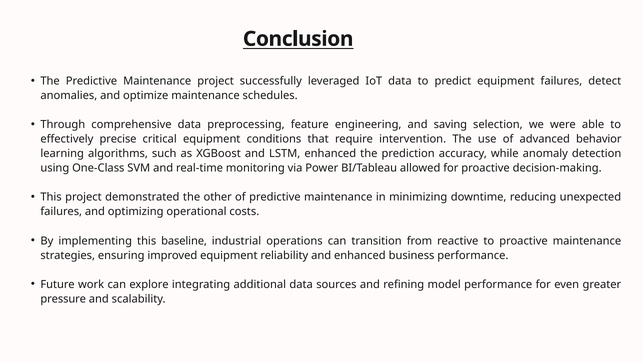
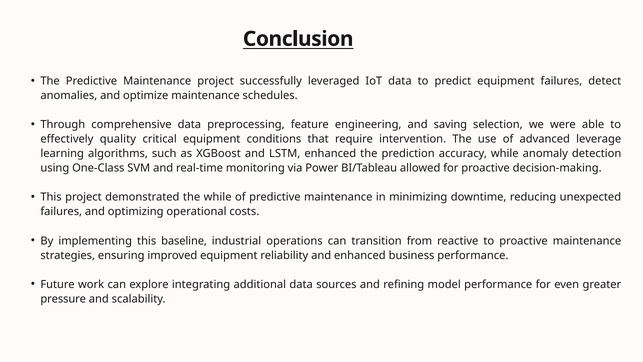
precise: precise -> quality (118, 139)
behavior: behavior -> leverage (599, 139)
the other: other -> while (218, 197)
